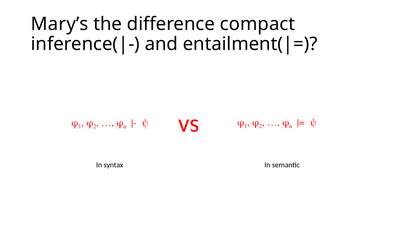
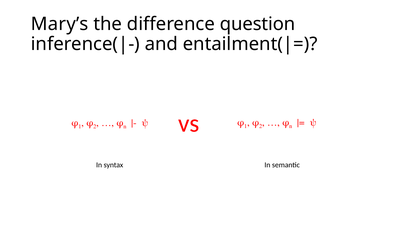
compact: compact -> question (258, 24)
